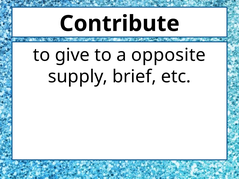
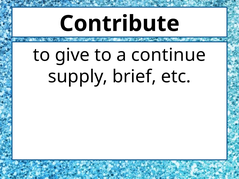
opposite: opposite -> continue (168, 55)
